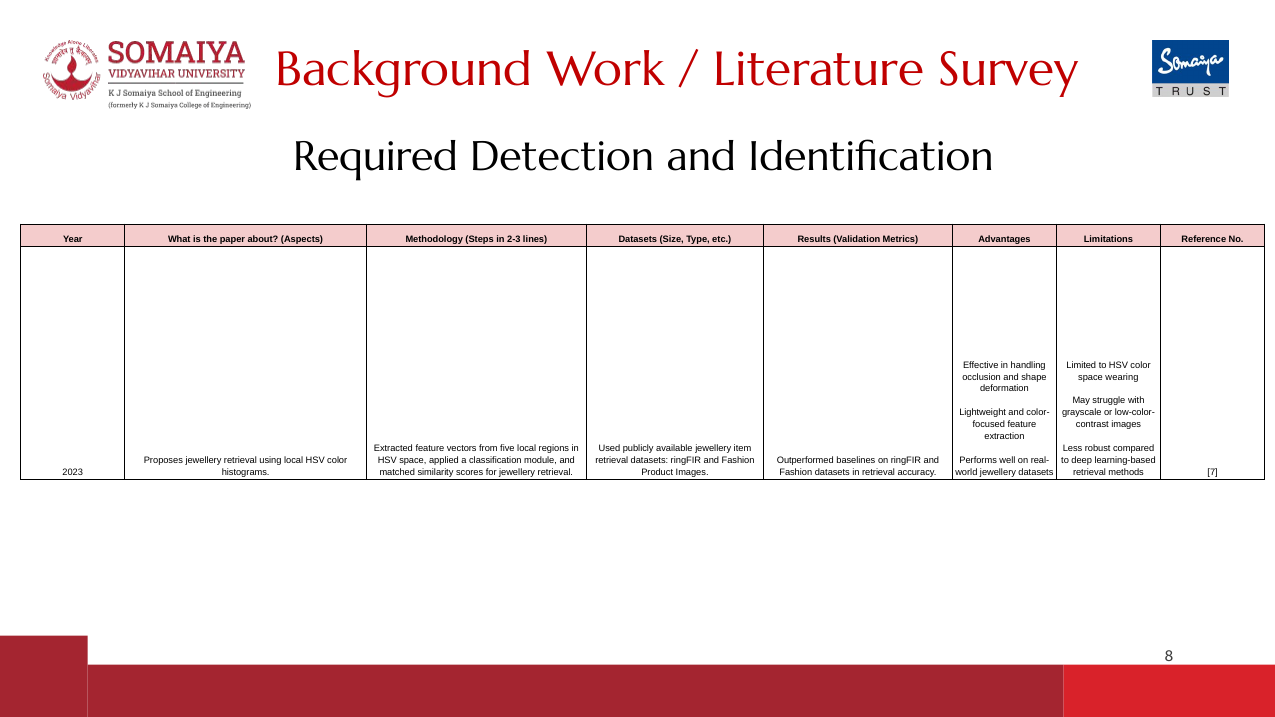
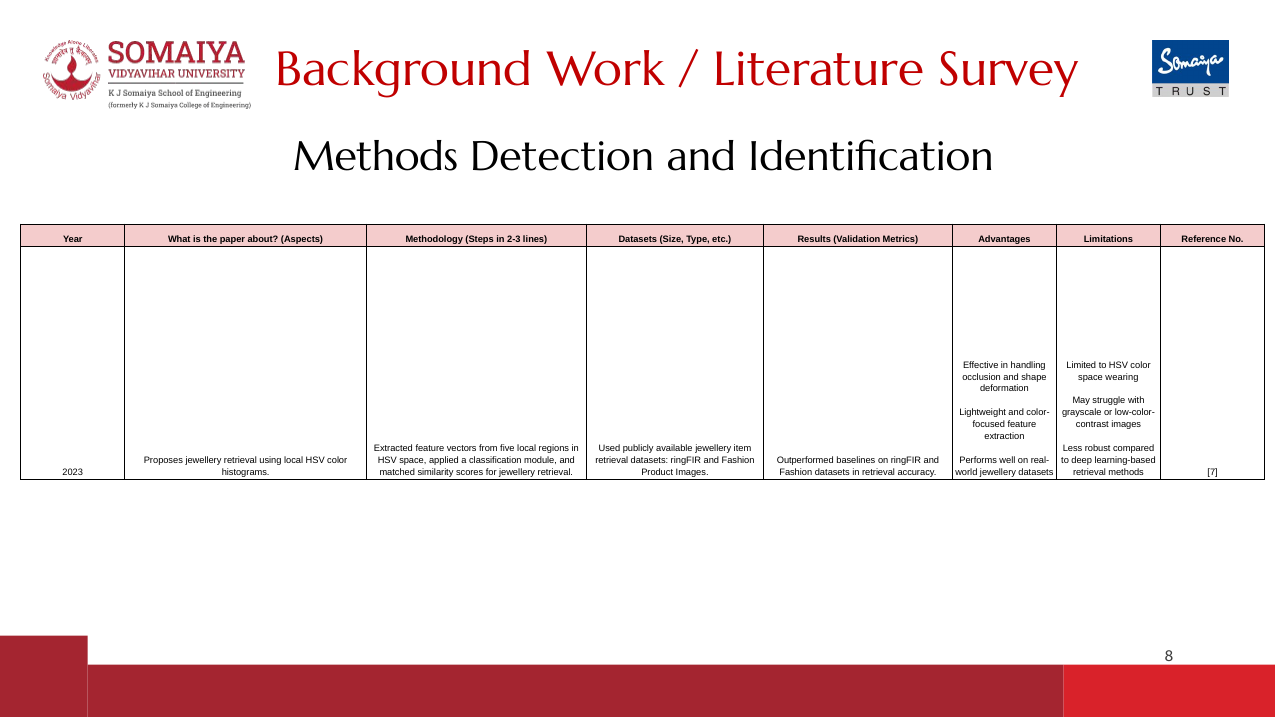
Required: Required -> Methods (376, 157)
